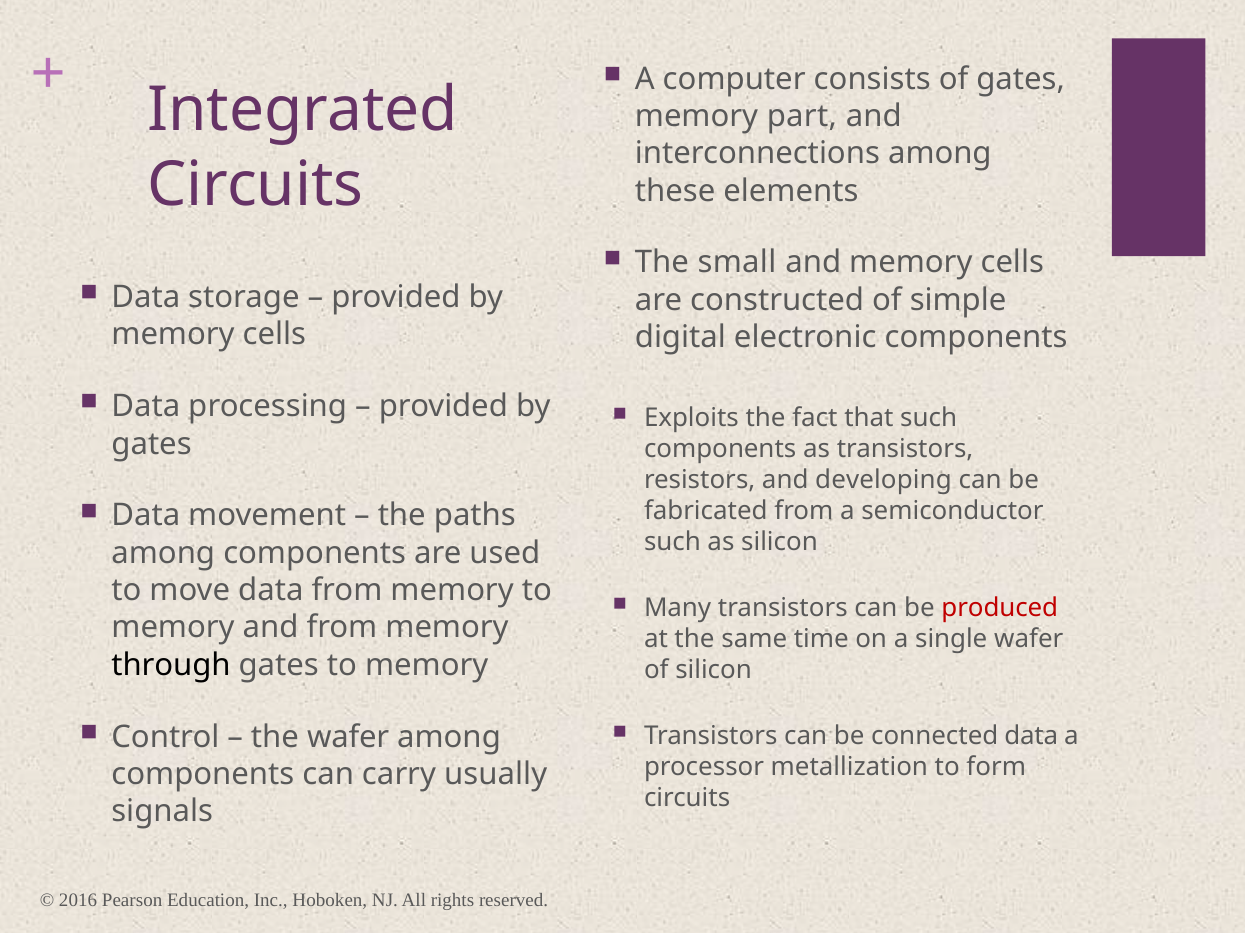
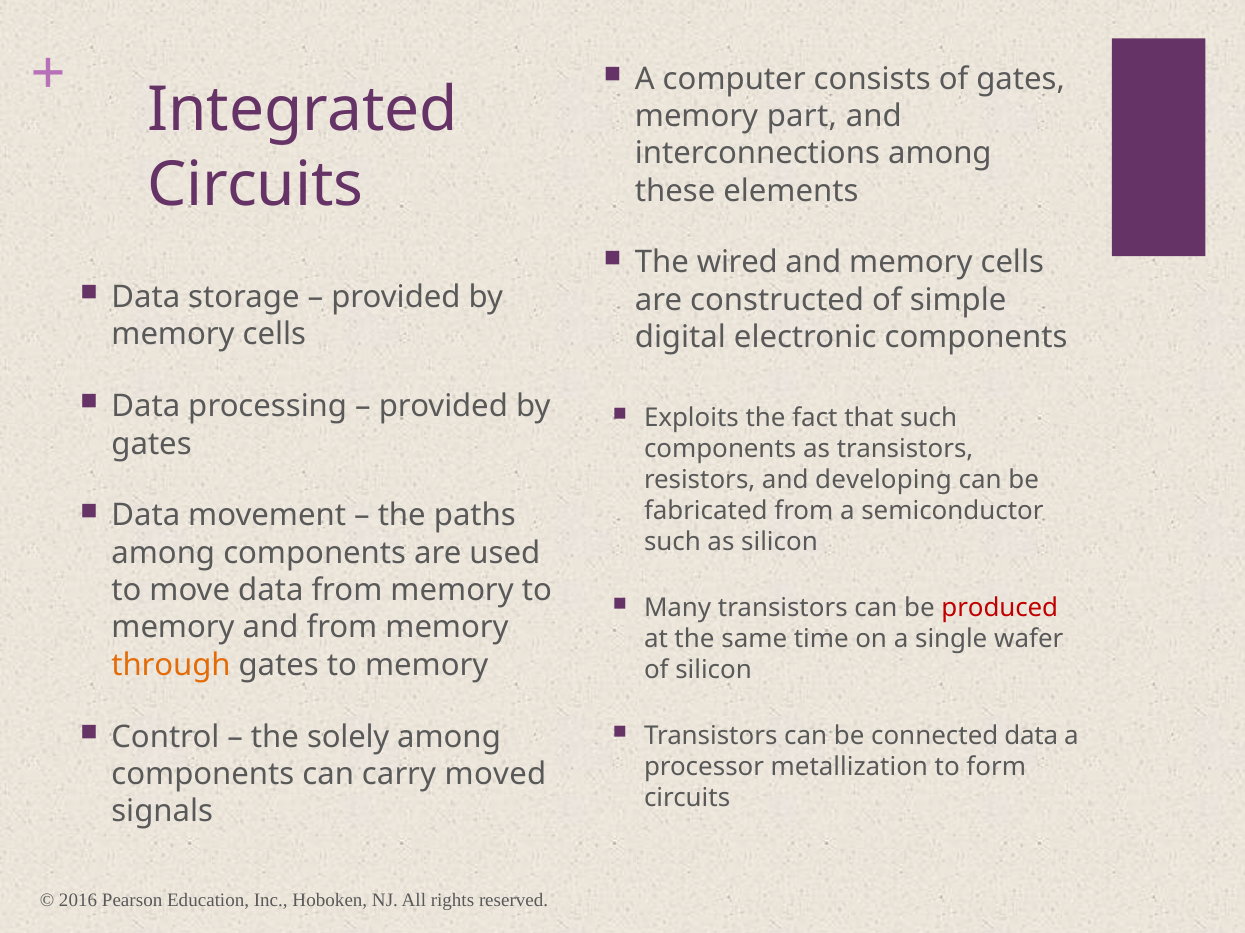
small: small -> wired (737, 263)
through colour: black -> orange (171, 666)
the wafer: wafer -> solely (348, 737)
usually: usually -> moved (495, 775)
